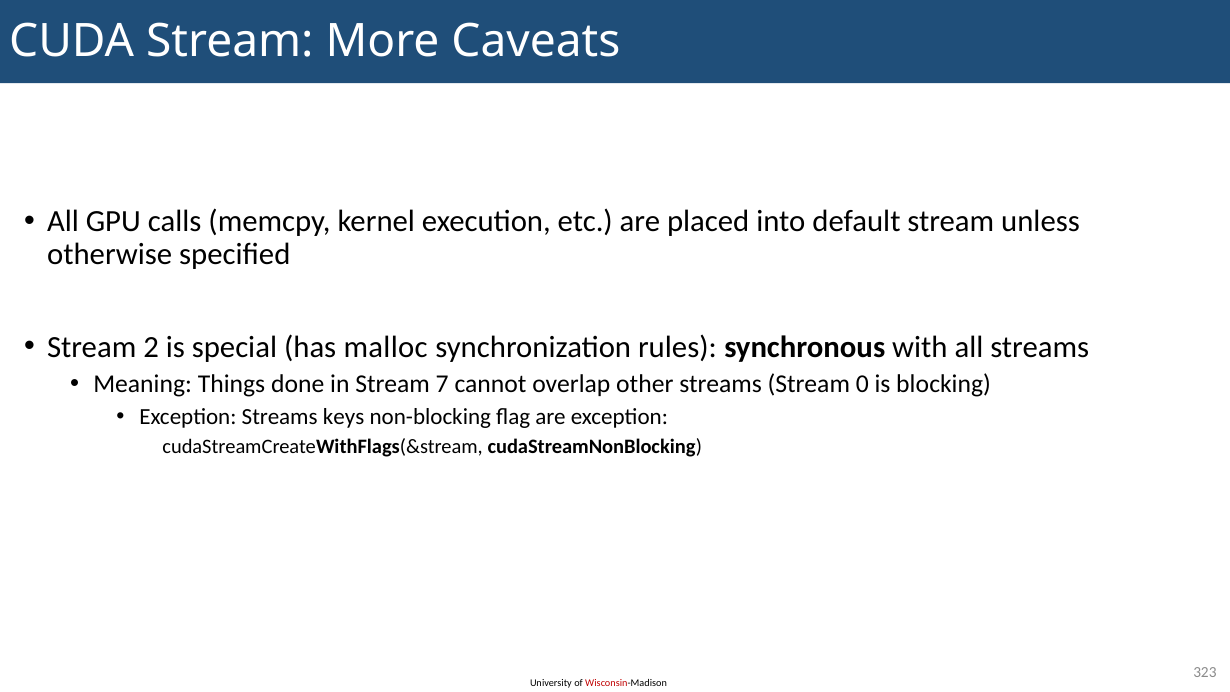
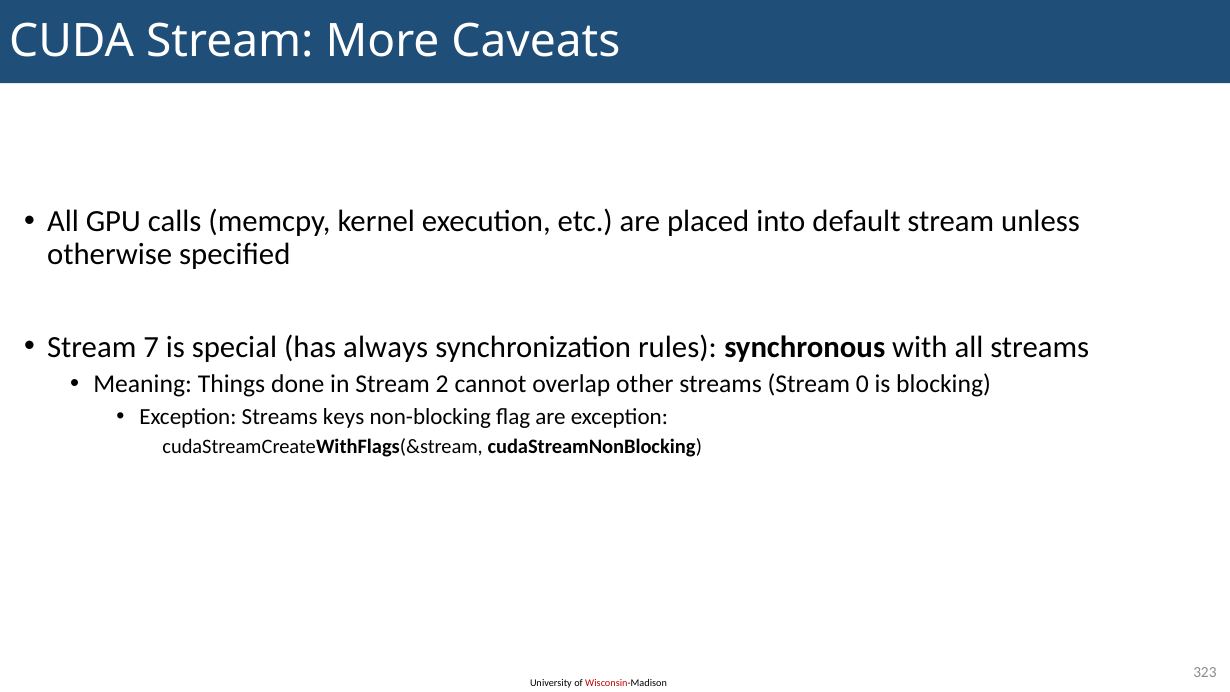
2: 2 -> 7 (151, 347)
malloc: malloc -> always (386, 347)
7: 7 -> 2 (442, 384)
